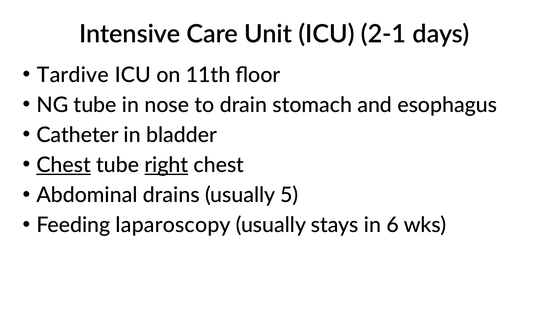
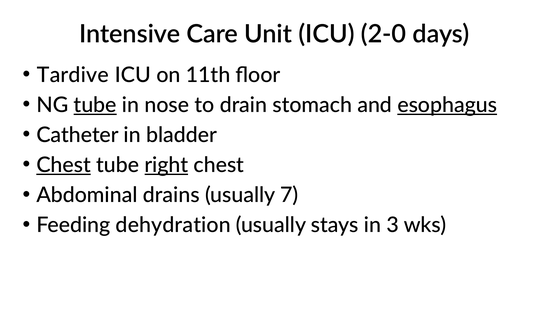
2-1: 2-1 -> 2-0 (384, 34)
tube underline: none -> present (95, 105)
esophagus underline: none -> present (447, 105)
5: 5 -> 7 (289, 195)
laparoscopy: laparoscopy -> dehydration (173, 225)
6: 6 -> 3 (393, 225)
